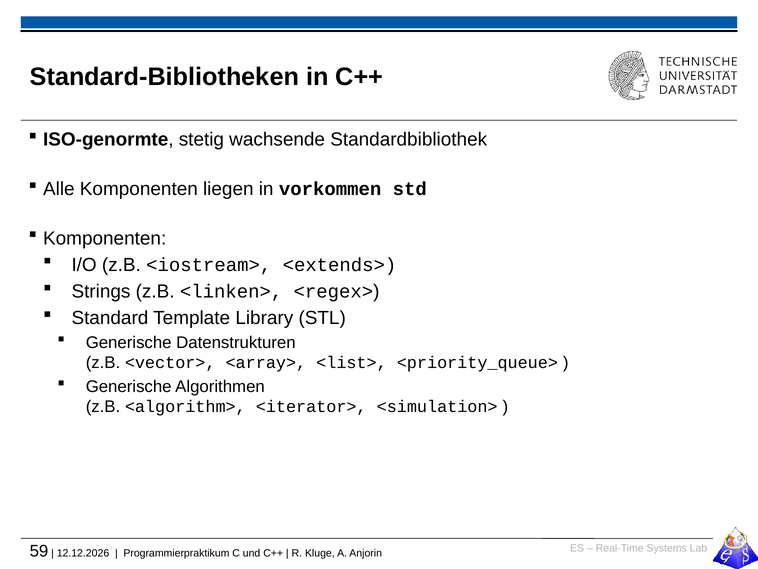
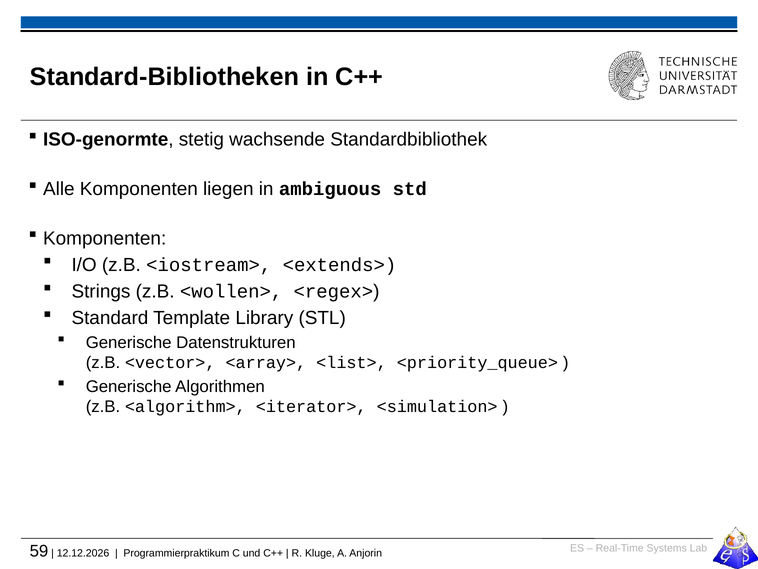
vorkommen: vorkommen -> ambiguous (330, 189)
<linken>: <linken> -> <wollen> (231, 291)
